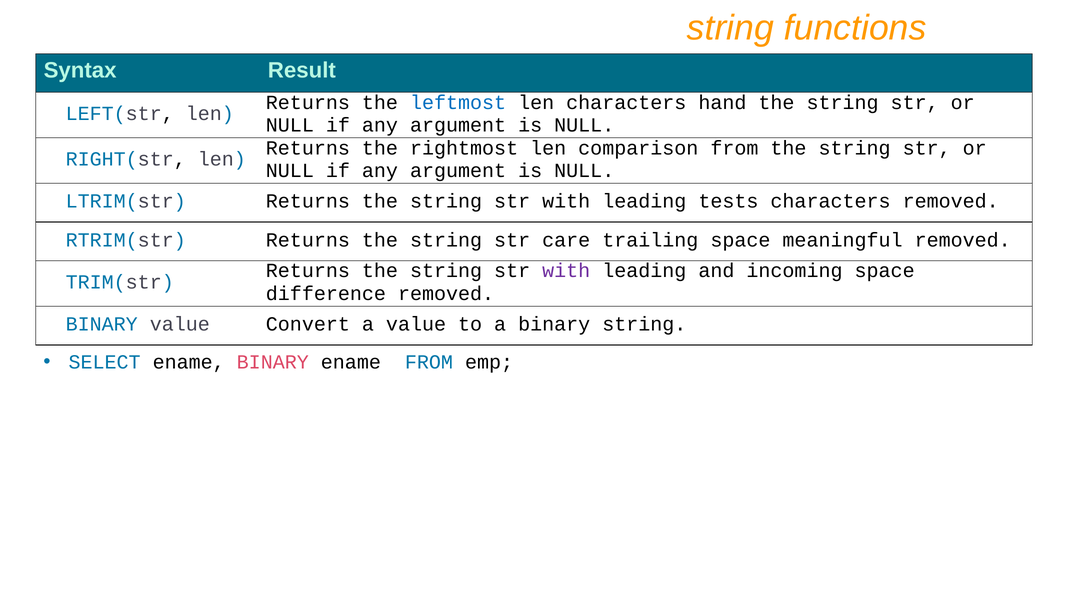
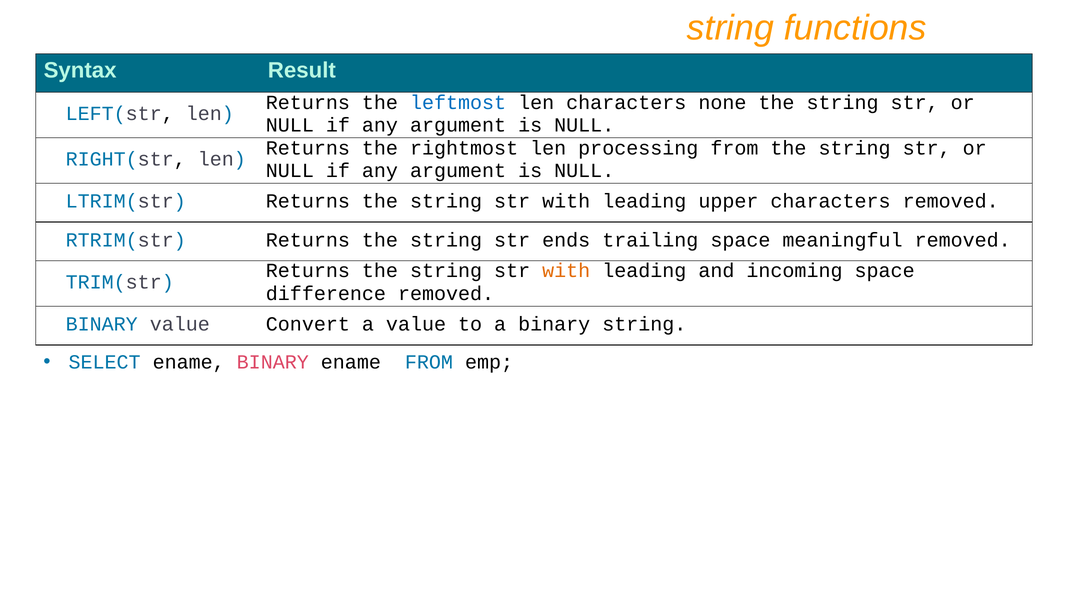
hand: hand -> none (722, 102)
comparison: comparison -> processing (638, 148)
tests: tests -> upper (728, 201)
care: care -> ends (566, 240)
with colour: purple -> orange (566, 271)
